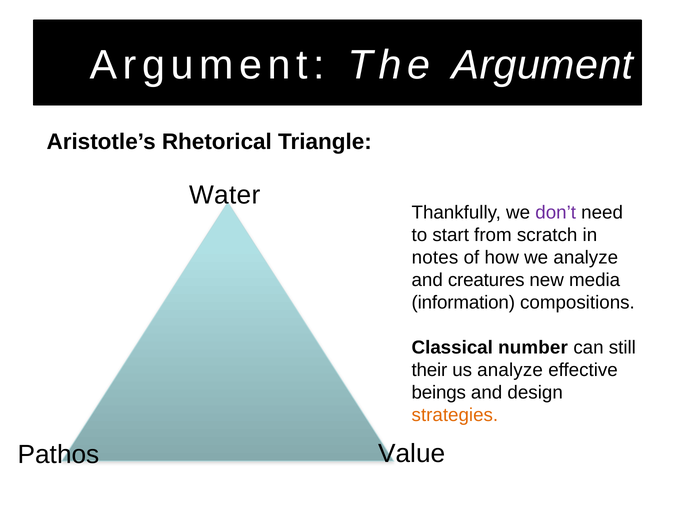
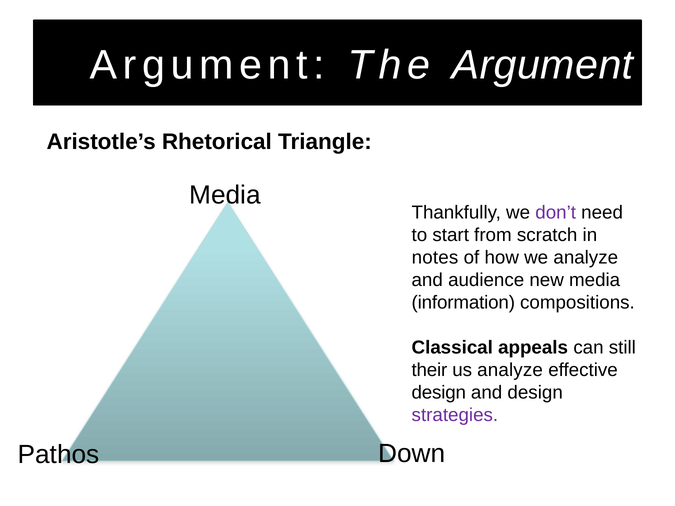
Water: Water -> Media (225, 195)
creatures: creatures -> audience (486, 280)
number: number -> appeals (533, 348)
beings: beings -> design (439, 393)
strategies colour: orange -> purple (455, 415)
Value: Value -> Down (412, 454)
